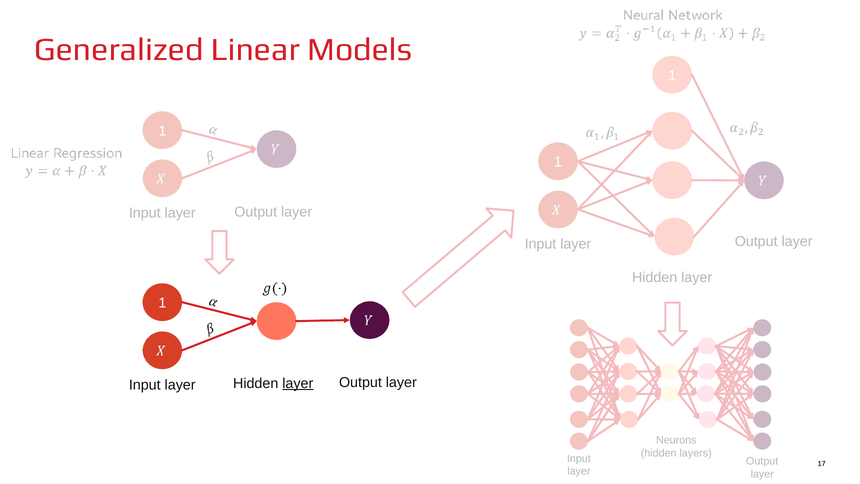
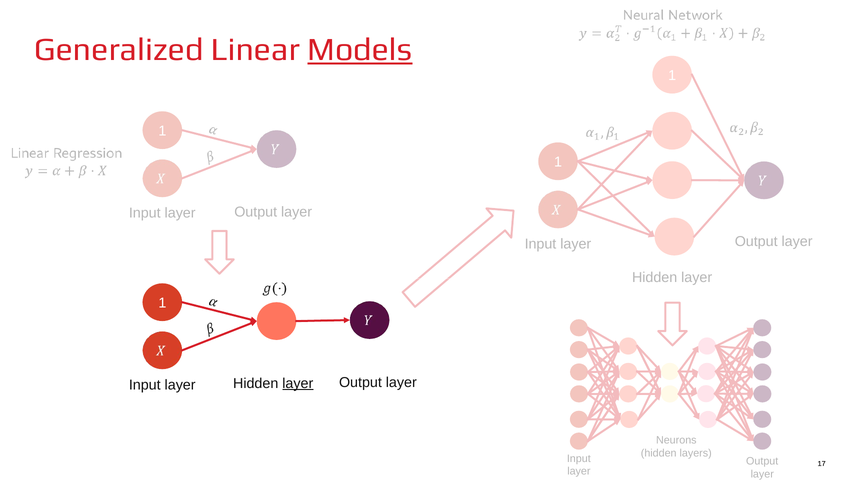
Models underline: none -> present (360, 49)
